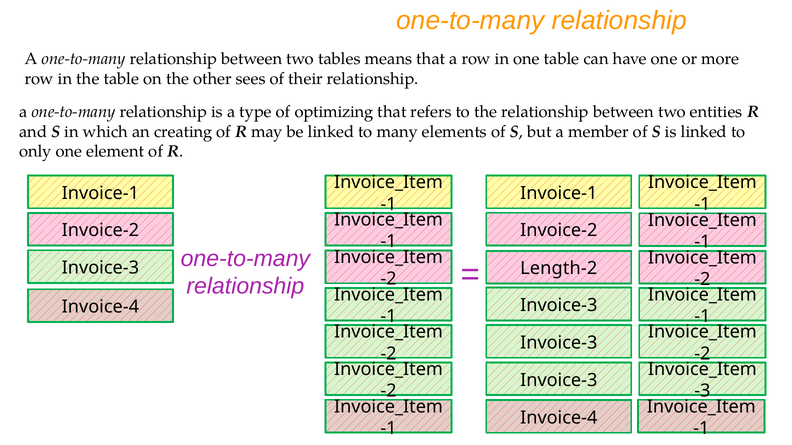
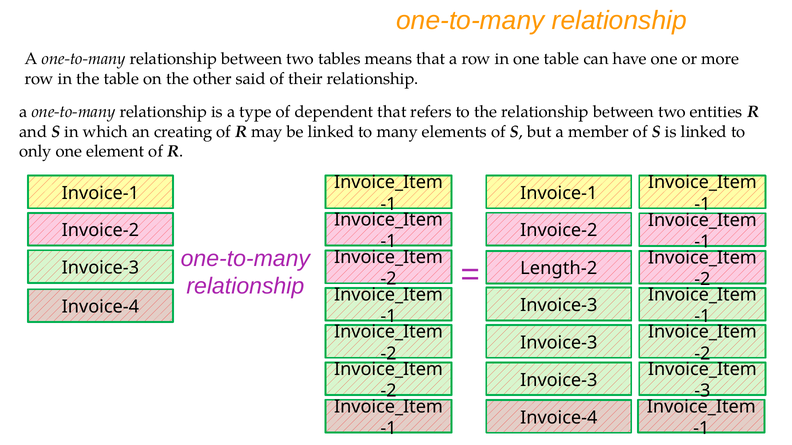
sees: sees -> said (251, 79)
optimizing: optimizing -> dependent (334, 112)
